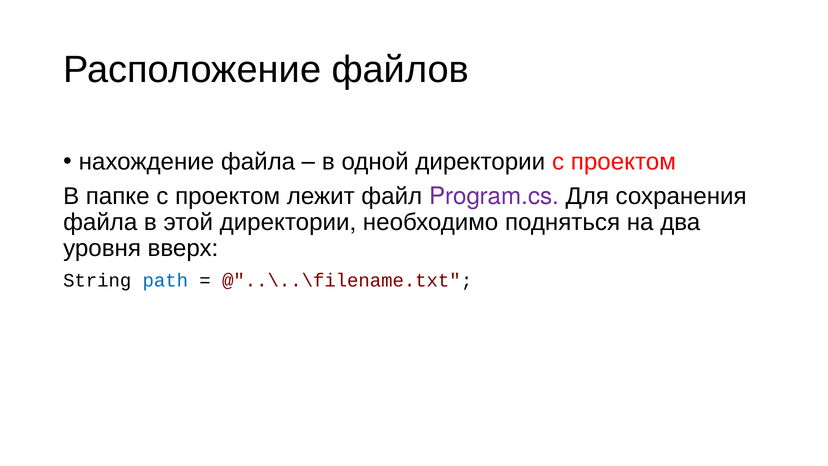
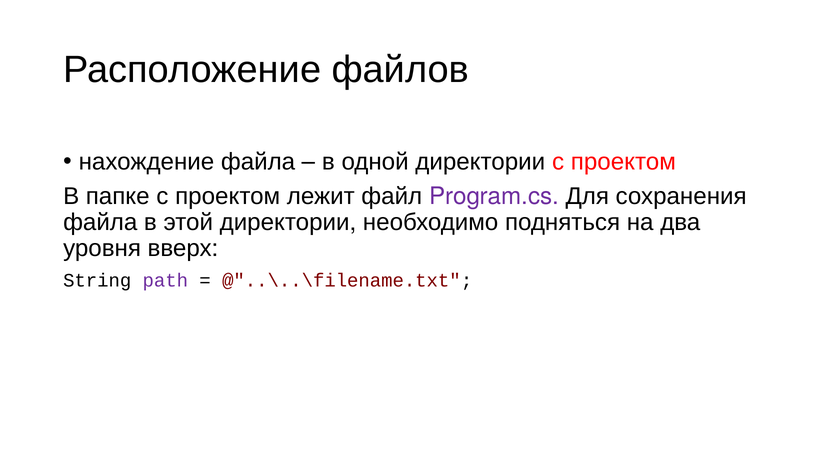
path colour: blue -> purple (165, 280)
